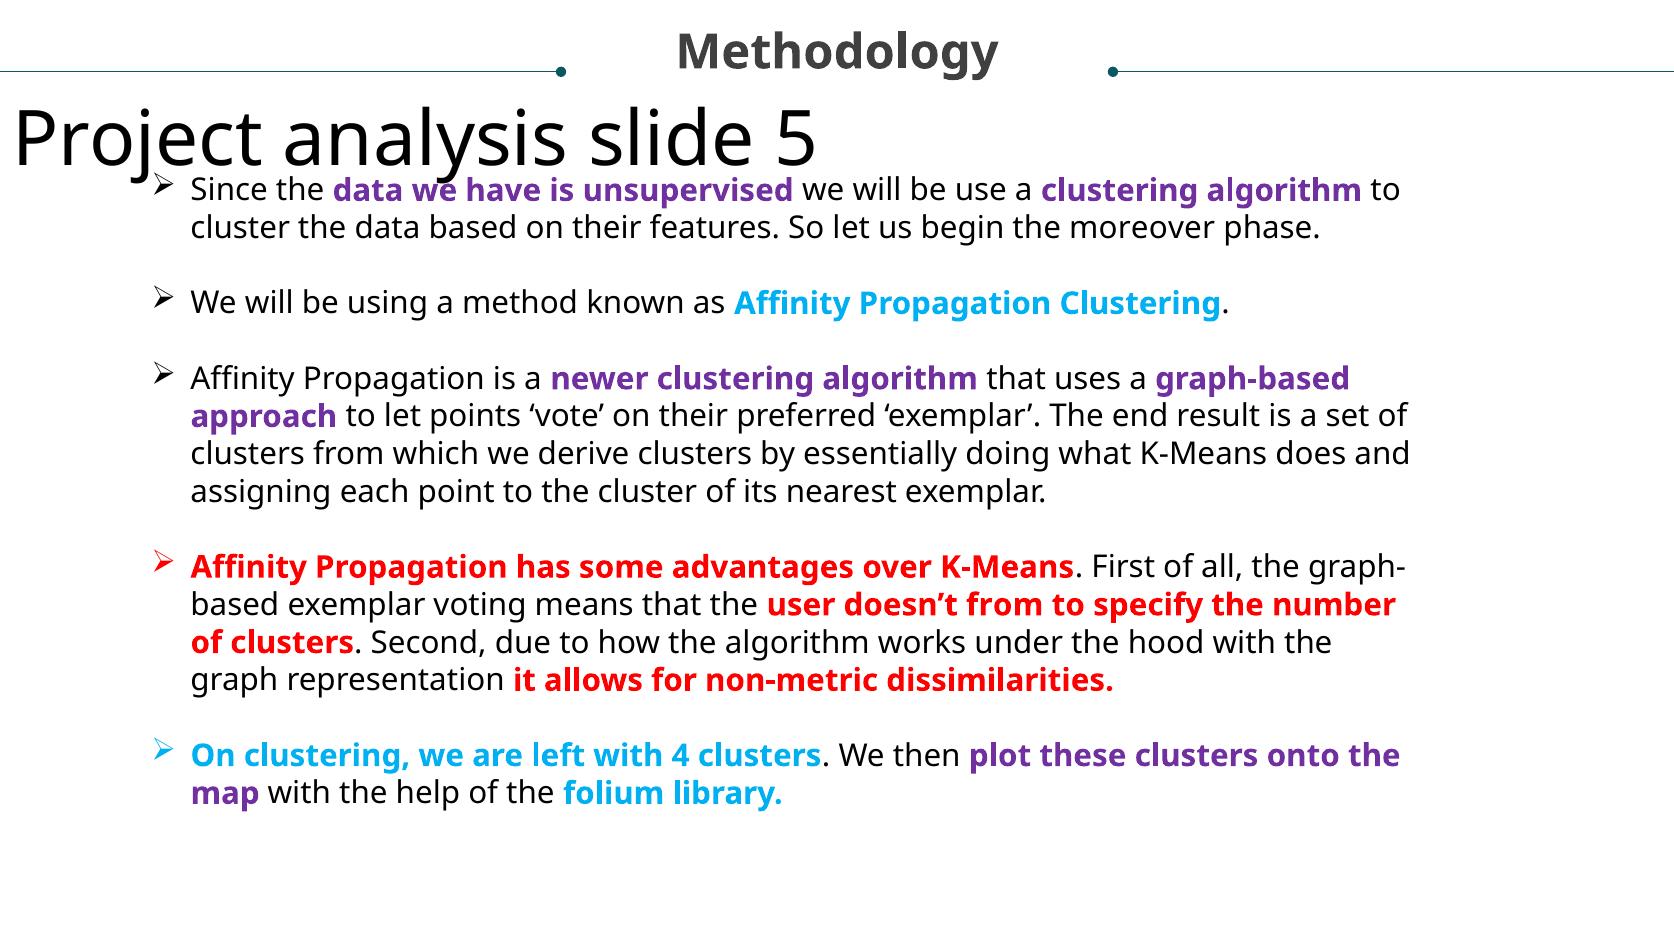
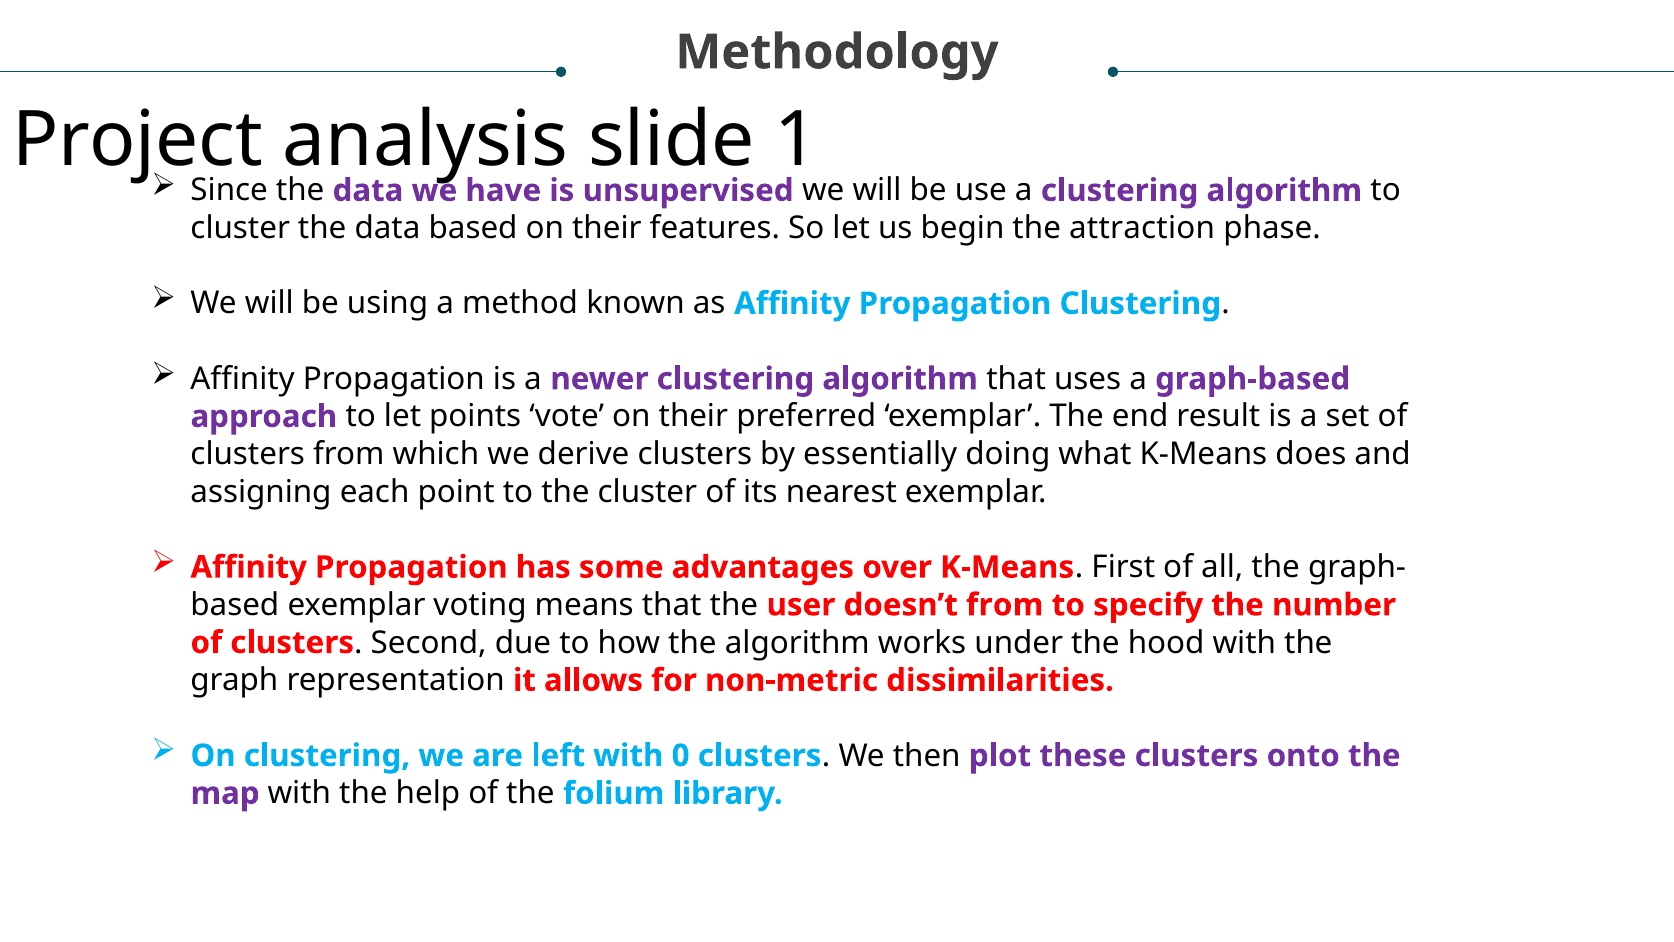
5: 5 -> 1 (797, 141)
moreover: moreover -> attraction (1142, 228)
4: 4 -> 0 (681, 755)
